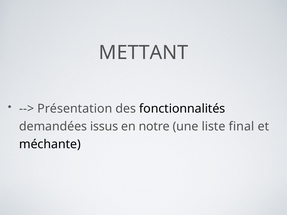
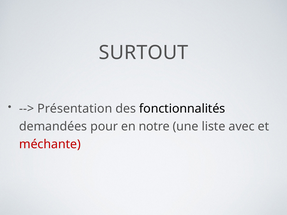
METTANT: METTANT -> SURTOUT (143, 53)
issus: issus -> pour (104, 127)
final: final -> avec (242, 127)
méchante colour: black -> red (50, 144)
